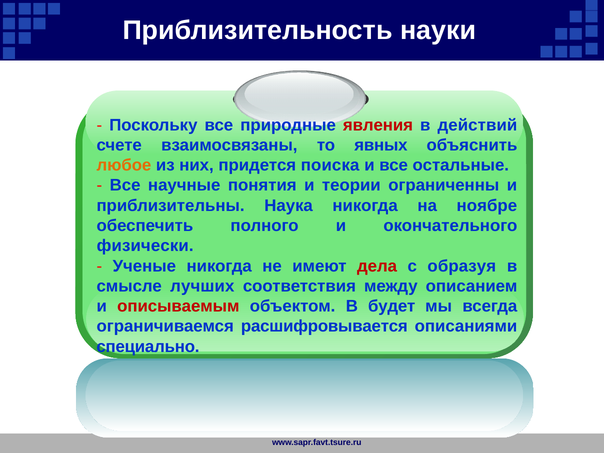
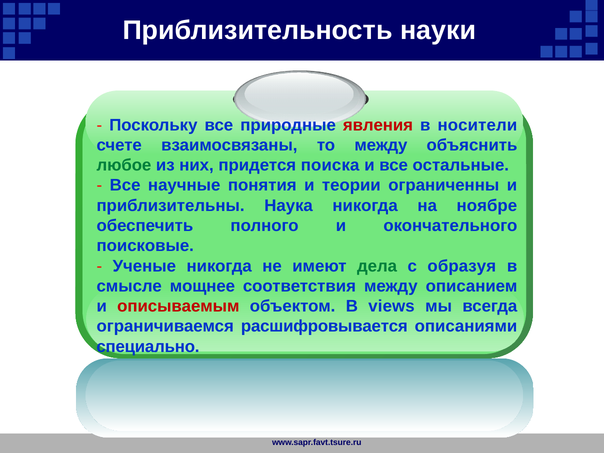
действий: действий -> носители (477, 125)
то явных: явных -> между (381, 145)
любое colour: orange -> green (124, 165)
физически: физически -> поисковые (145, 246)
дела colour: red -> green (377, 266)
лучших: лучших -> мощнее (202, 286)
будет: будет -> views (392, 306)
